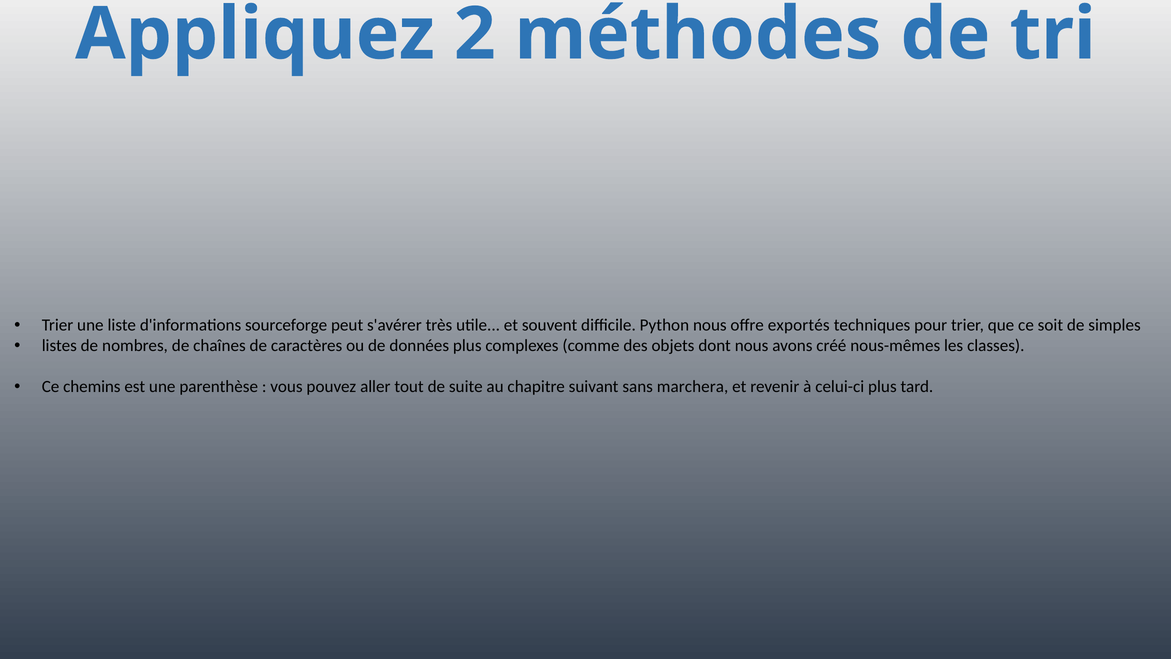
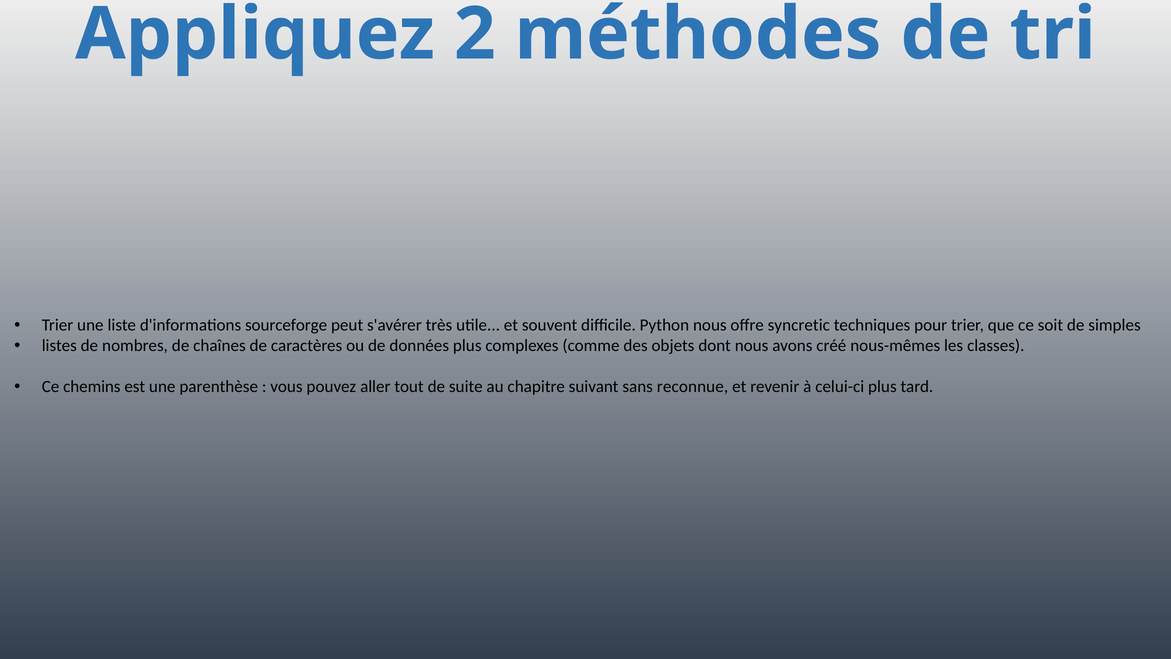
exportés: exportés -> syncretic (799, 325)
marchera: marchera -> reconnue (693, 387)
